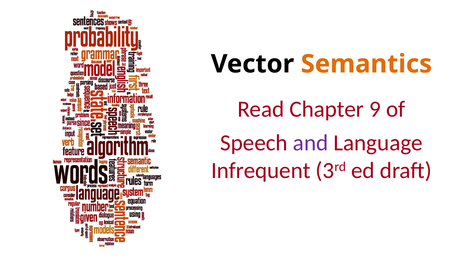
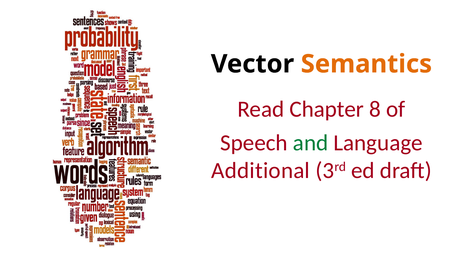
9: 9 -> 8 (375, 109)
and colour: purple -> green (311, 143)
Infrequent: Infrequent -> Additional (261, 170)
